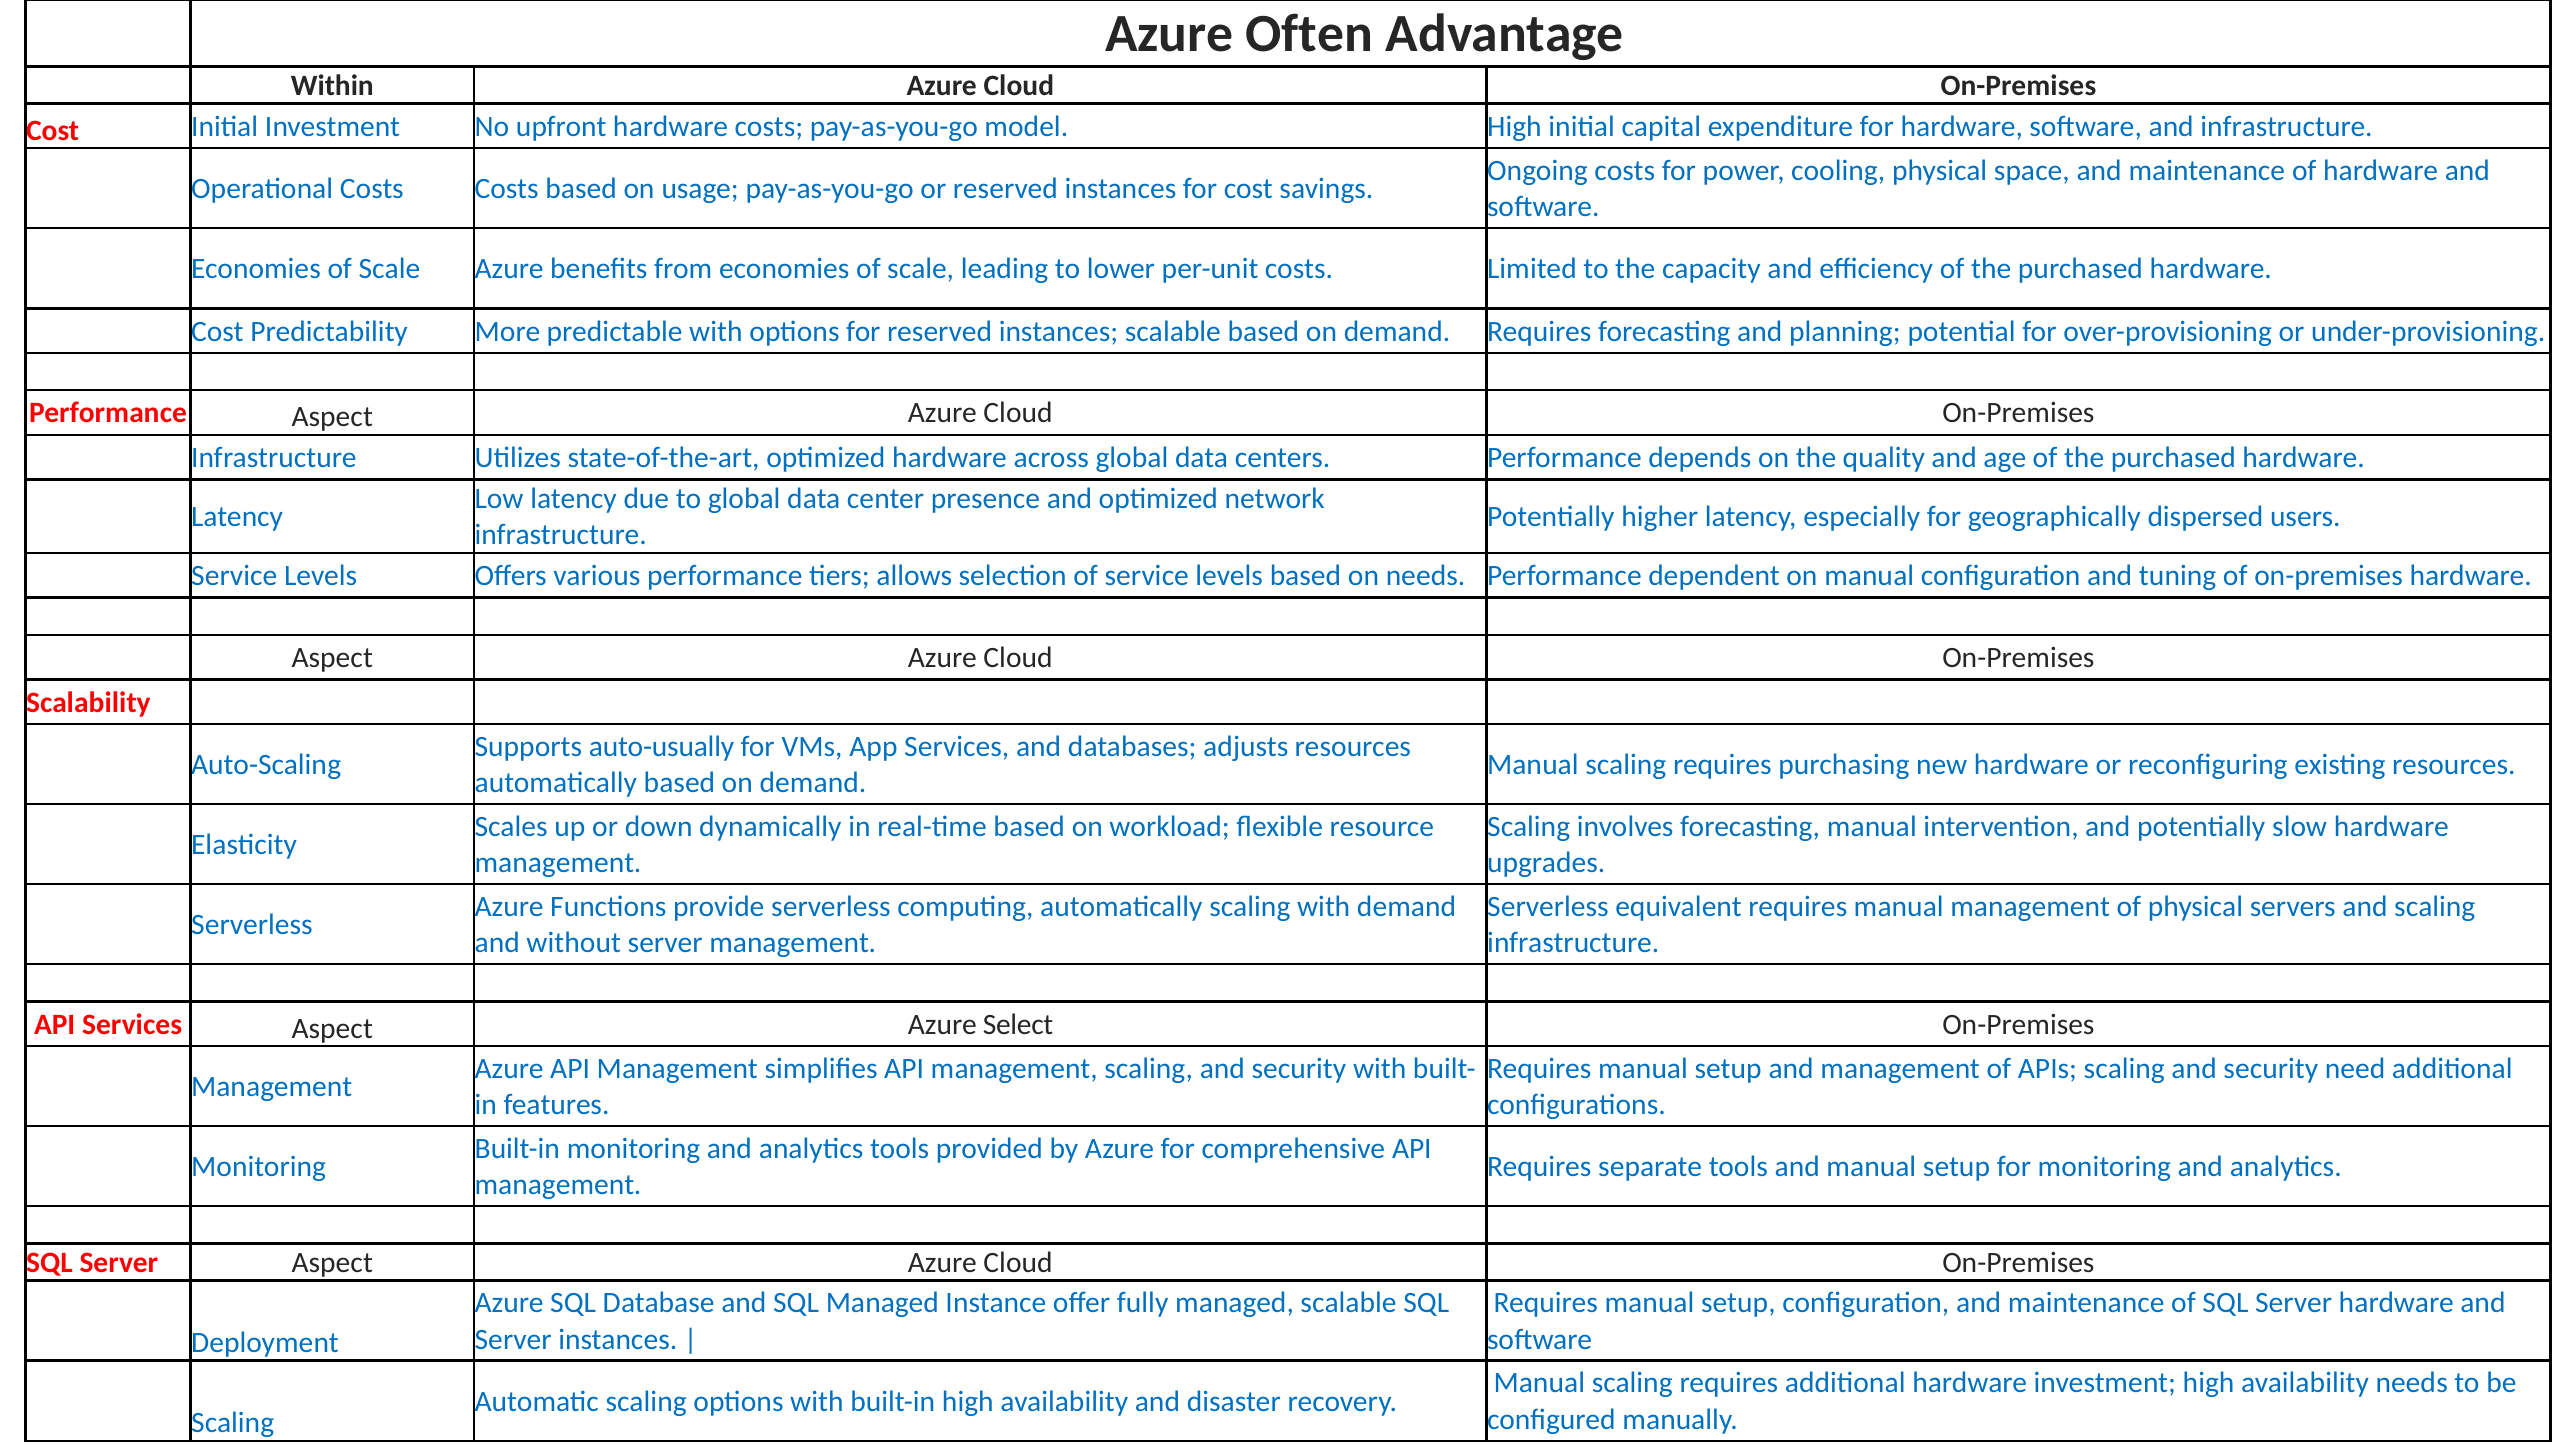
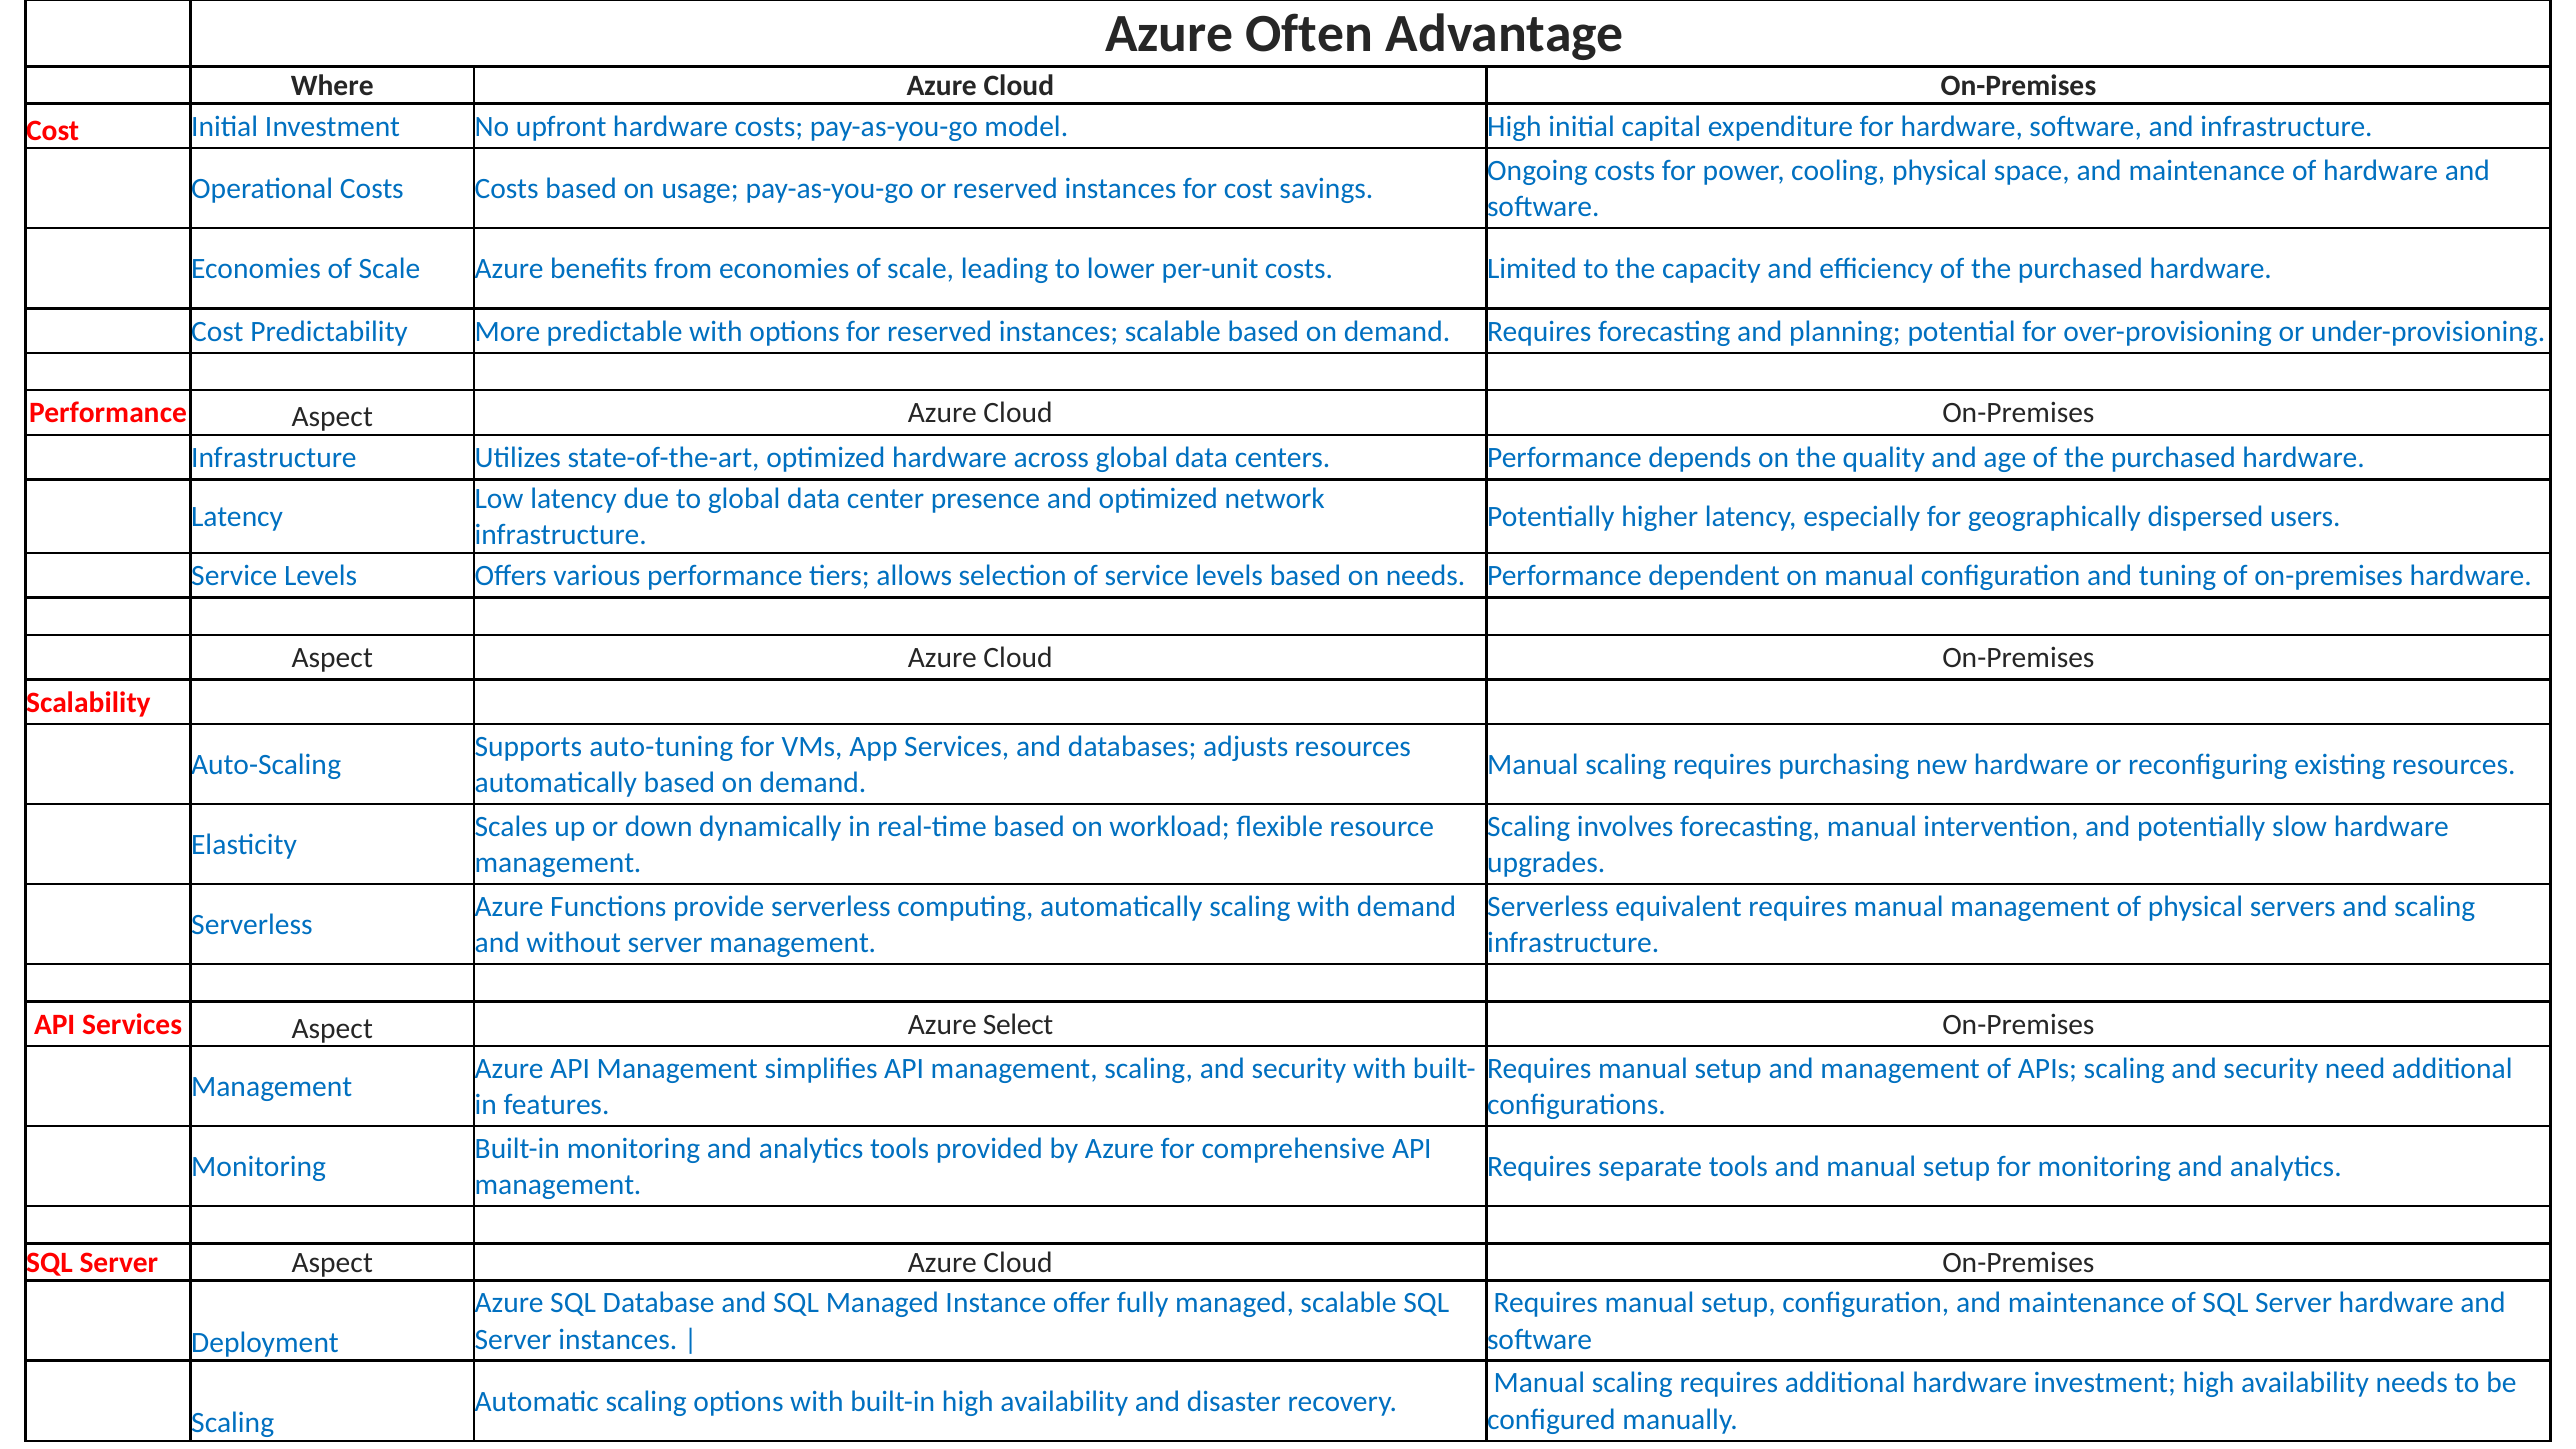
Within: Within -> Where (332, 86)
auto-usually: auto-usually -> auto-tuning (661, 747)
